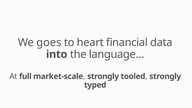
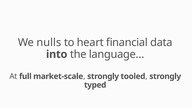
goes: goes -> nulls (49, 42)
